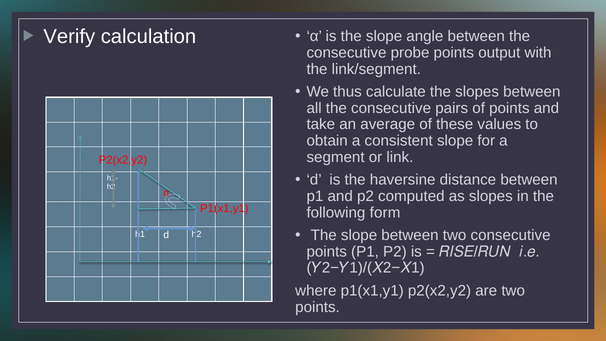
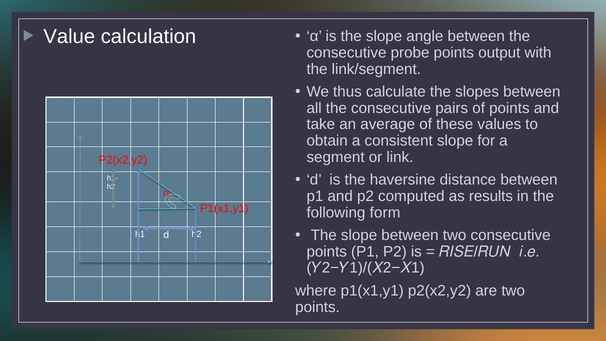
Verify: Verify -> Value (69, 37)
as slopes: slopes -> results (491, 196)
